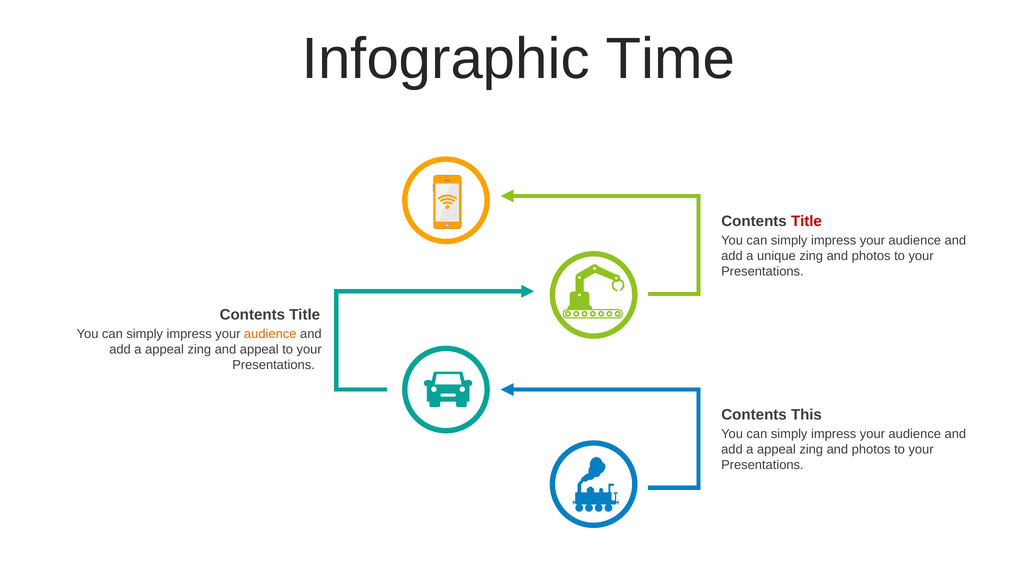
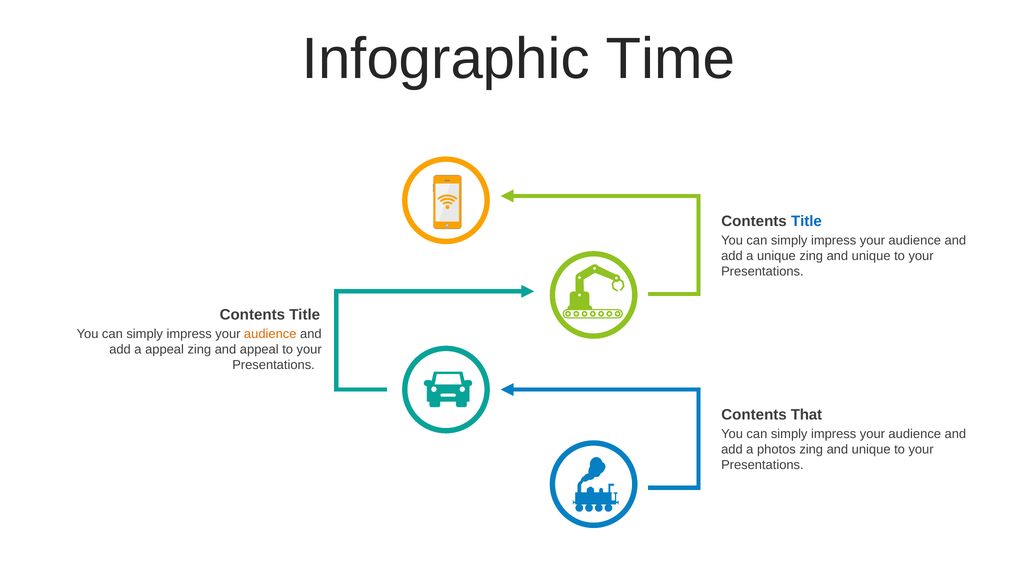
Title colour: red -> blue (806, 221)
unique zing and photos: photos -> unique (871, 256)
This: This -> That (806, 415)
appeal: appeal -> photos (776, 450)
photos: photos -> unique (871, 450)
